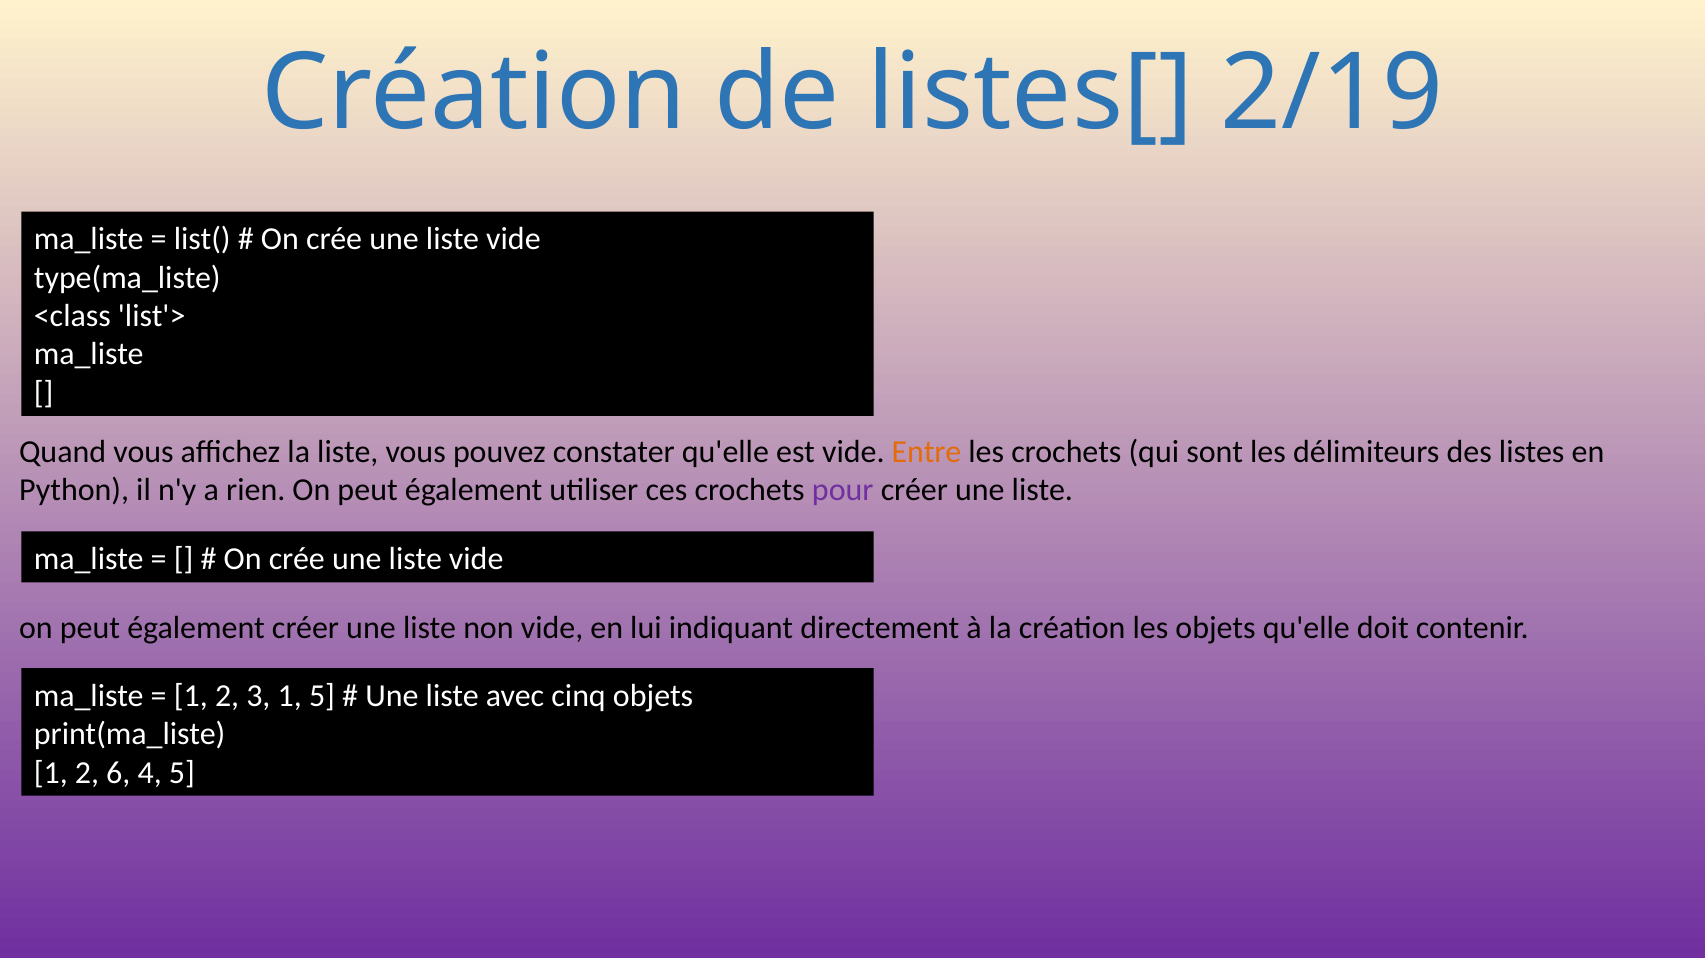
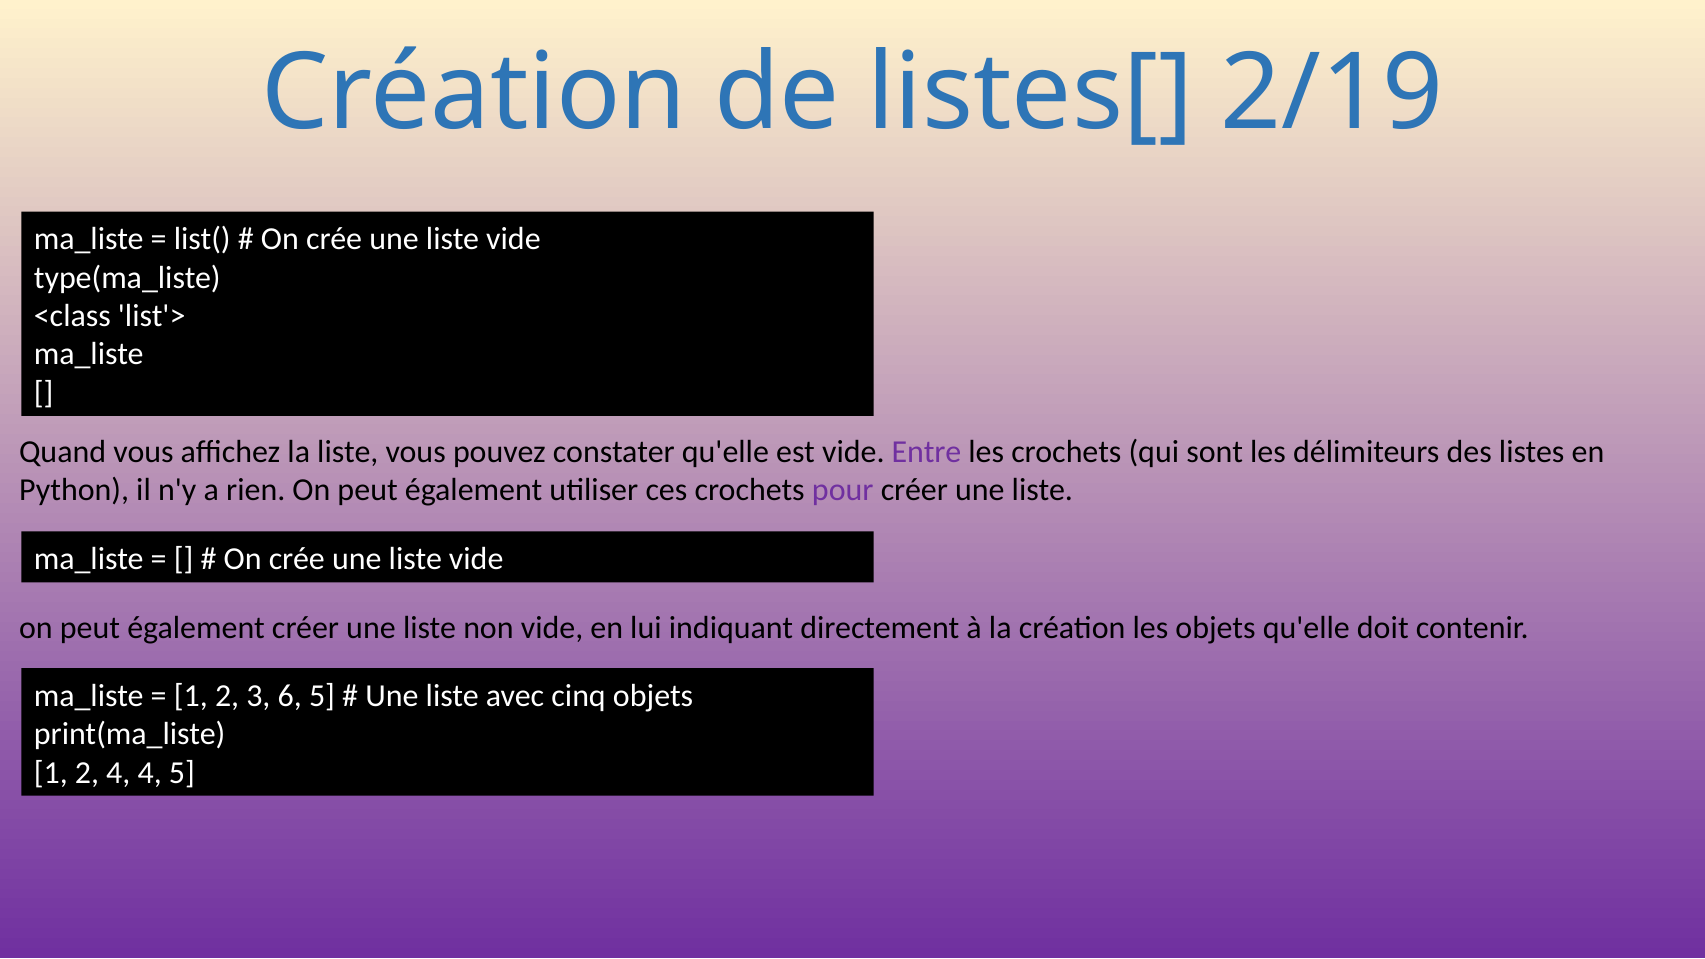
Entre colour: orange -> purple (927, 452)
3 1: 1 -> 6 (290, 696)
2 6: 6 -> 4 (118, 773)
